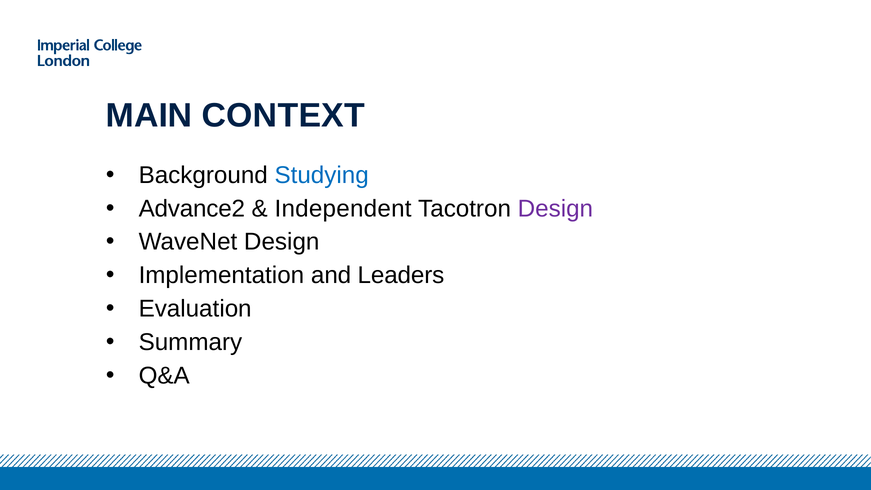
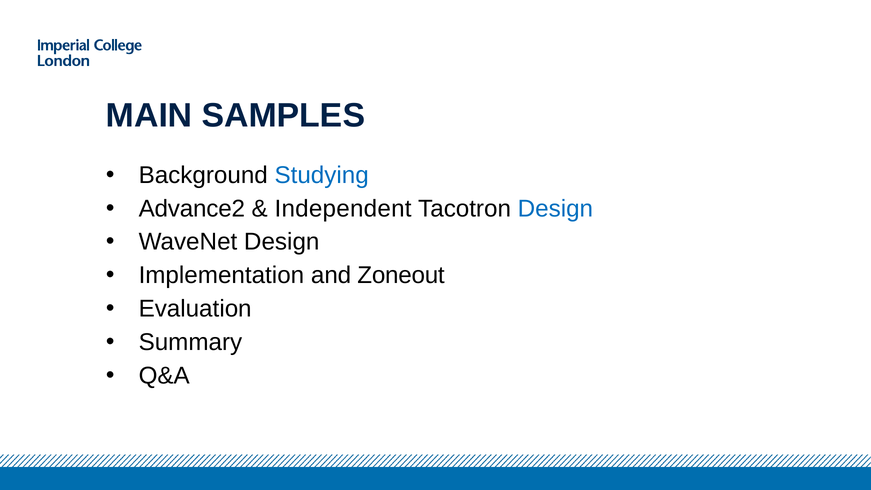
CONTEXT: CONTEXT -> SAMPLES (283, 116)
Design colour: purple -> blue (555, 209)
Leaders: Leaders -> Zoneout (401, 275)
